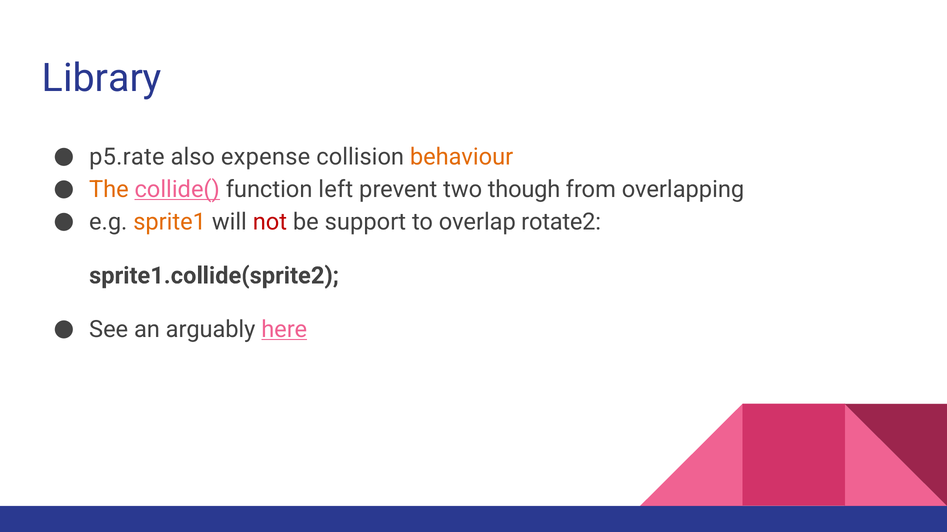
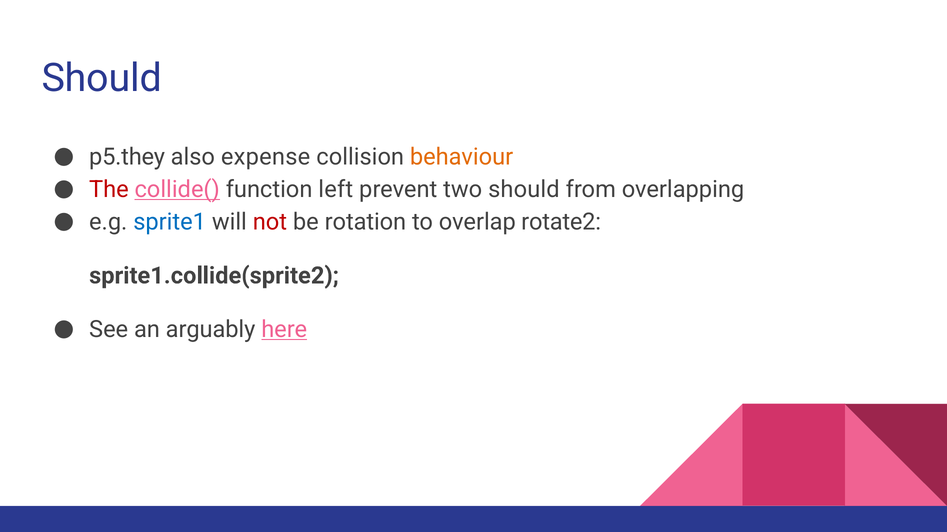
Library: Library -> Should (102, 78)
p5.rate: p5.rate -> p5.they (127, 157)
The colour: orange -> red (109, 190)
two though: though -> should (524, 190)
sprite1 colour: orange -> blue (170, 222)
support: support -> rotation (365, 222)
